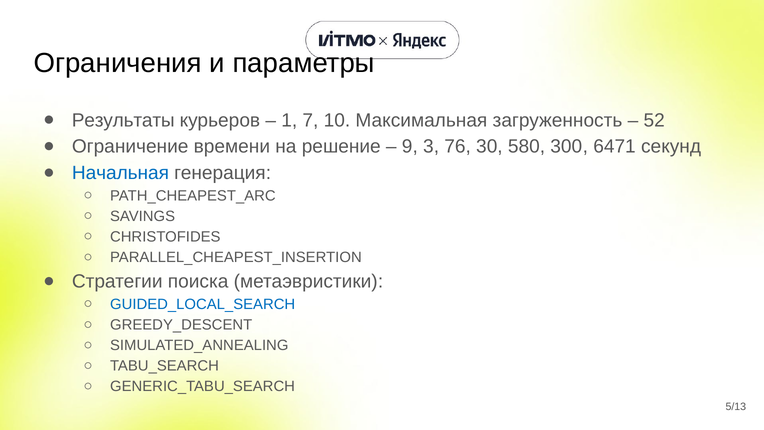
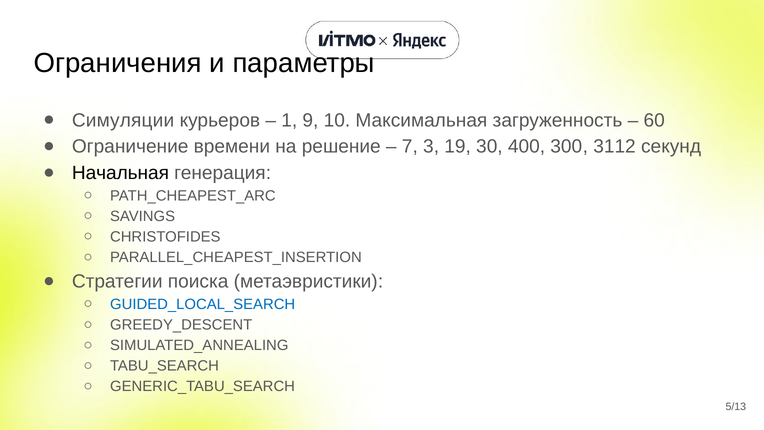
Результаты: Результаты -> Симуляции (123, 120)
7: 7 -> 9 (310, 120)
52: 52 -> 60 (654, 120)
9: 9 -> 7 (410, 146)
76: 76 -> 19 (458, 146)
580: 580 -> 400 (526, 146)
6471: 6471 -> 3112 (615, 146)
Начальная colour: blue -> black (120, 173)
